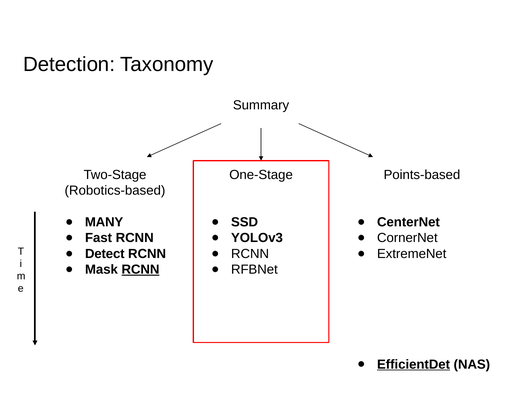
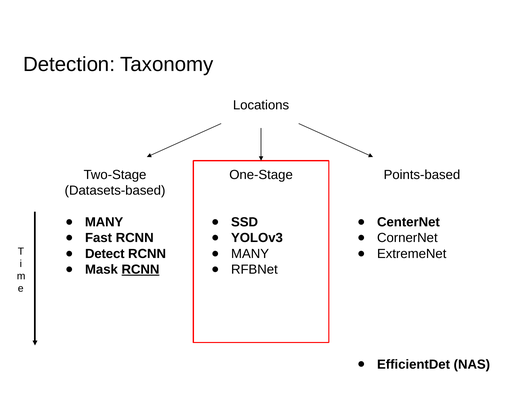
Summary: Summary -> Locations (261, 105)
Robotics-based: Robotics-based -> Datasets-based (115, 190)
RCNN: RCNN -> MANY (250, 253)
EfficientDet underline: present -> none (414, 364)
